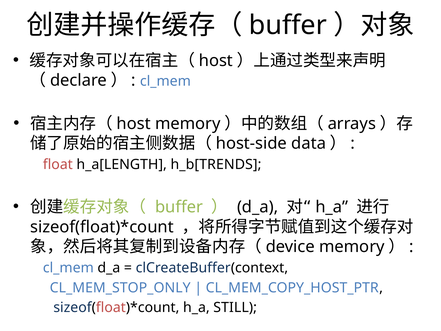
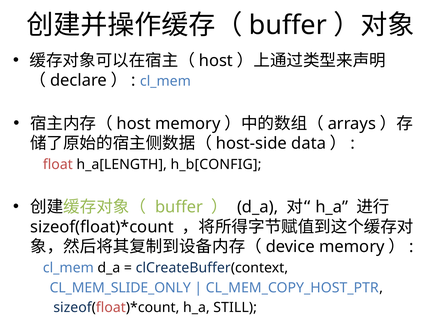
h_b[TRENDS: h_b[TRENDS -> h_b[CONFIG (216, 165)
CL_MEM_STOP_ONLY: CL_MEM_STOP_ONLY -> CL_MEM_SLIDE_ONLY (120, 288)
